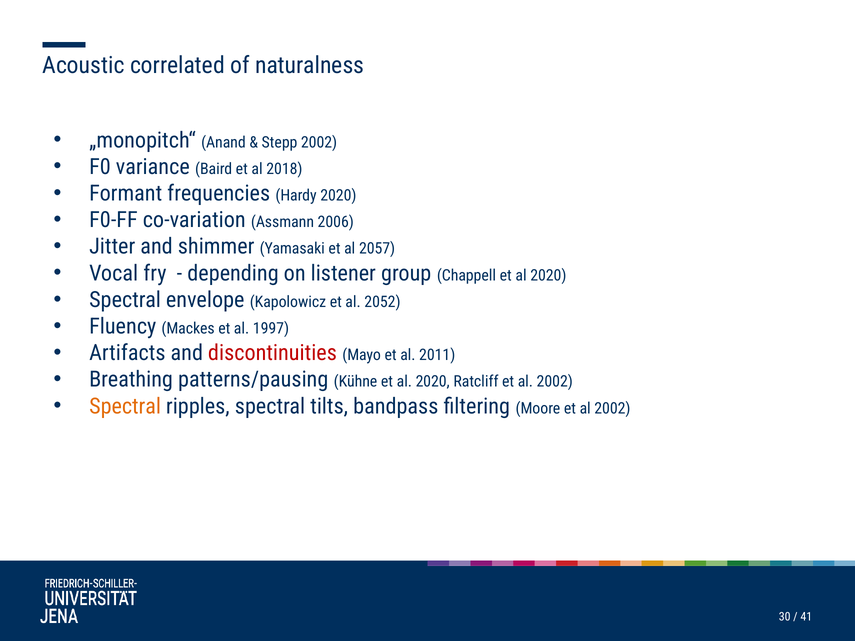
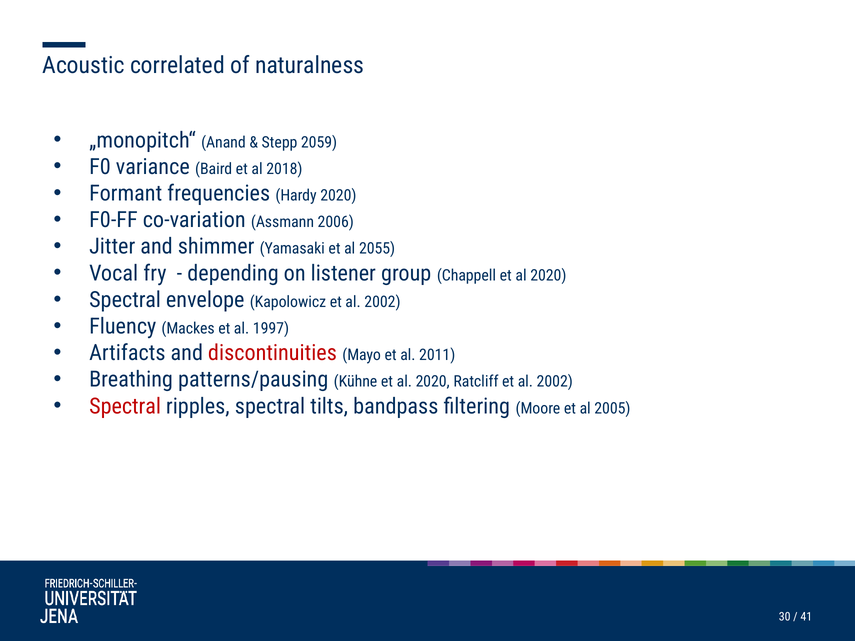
Stepp 2002: 2002 -> 2059 (319, 142)
2057: 2057 -> 2055 (377, 249)
Kapolowicz et al 2052: 2052 -> 2002 (382, 302)
Spectral colour: orange -> red (125, 406)
Moore et al 2002: 2002 -> 2005 (612, 409)
